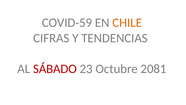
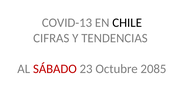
COVID-59: COVID-59 -> COVID-13 (67, 23)
CHILE colour: orange -> black (127, 23)
2081: 2081 -> 2085 (153, 69)
